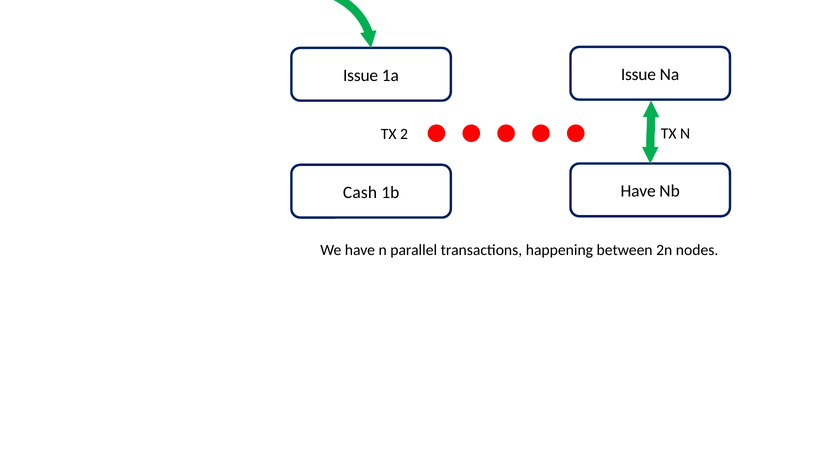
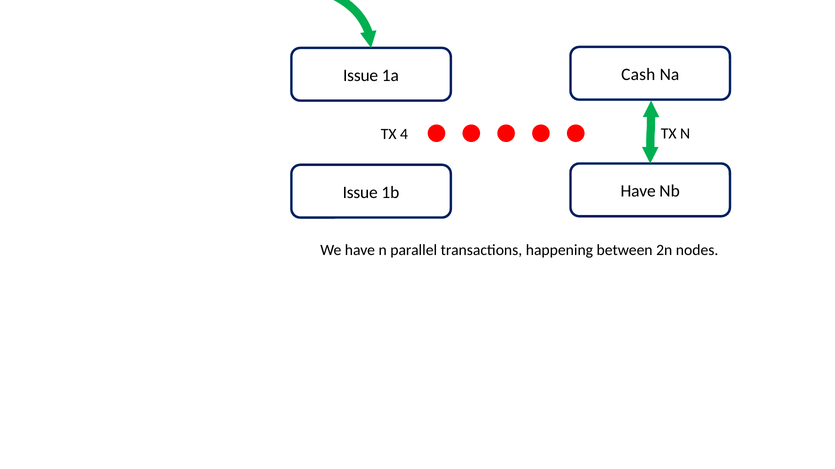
Issue: Issue -> Cash (638, 75)
2: 2 -> 4 (404, 134)
Cash: Cash -> Issue (360, 193)
